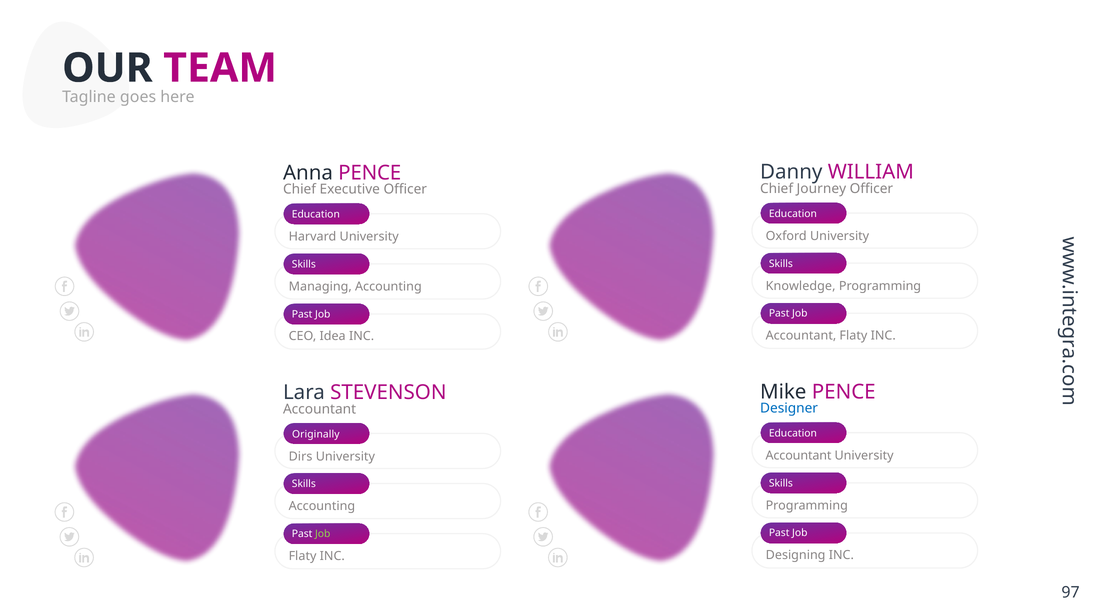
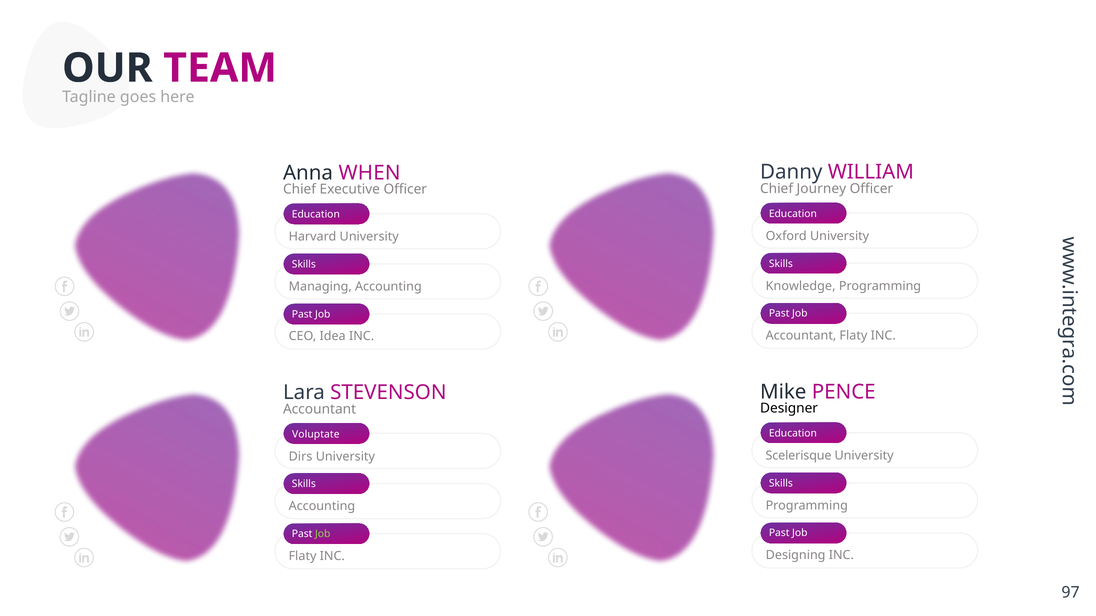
Anna PENCE: PENCE -> WHEN (370, 173)
Designer colour: blue -> black (789, 409)
Originally: Originally -> Voluptate (316, 435)
Accountant: Accountant -> Scelerisque (799, 456)
